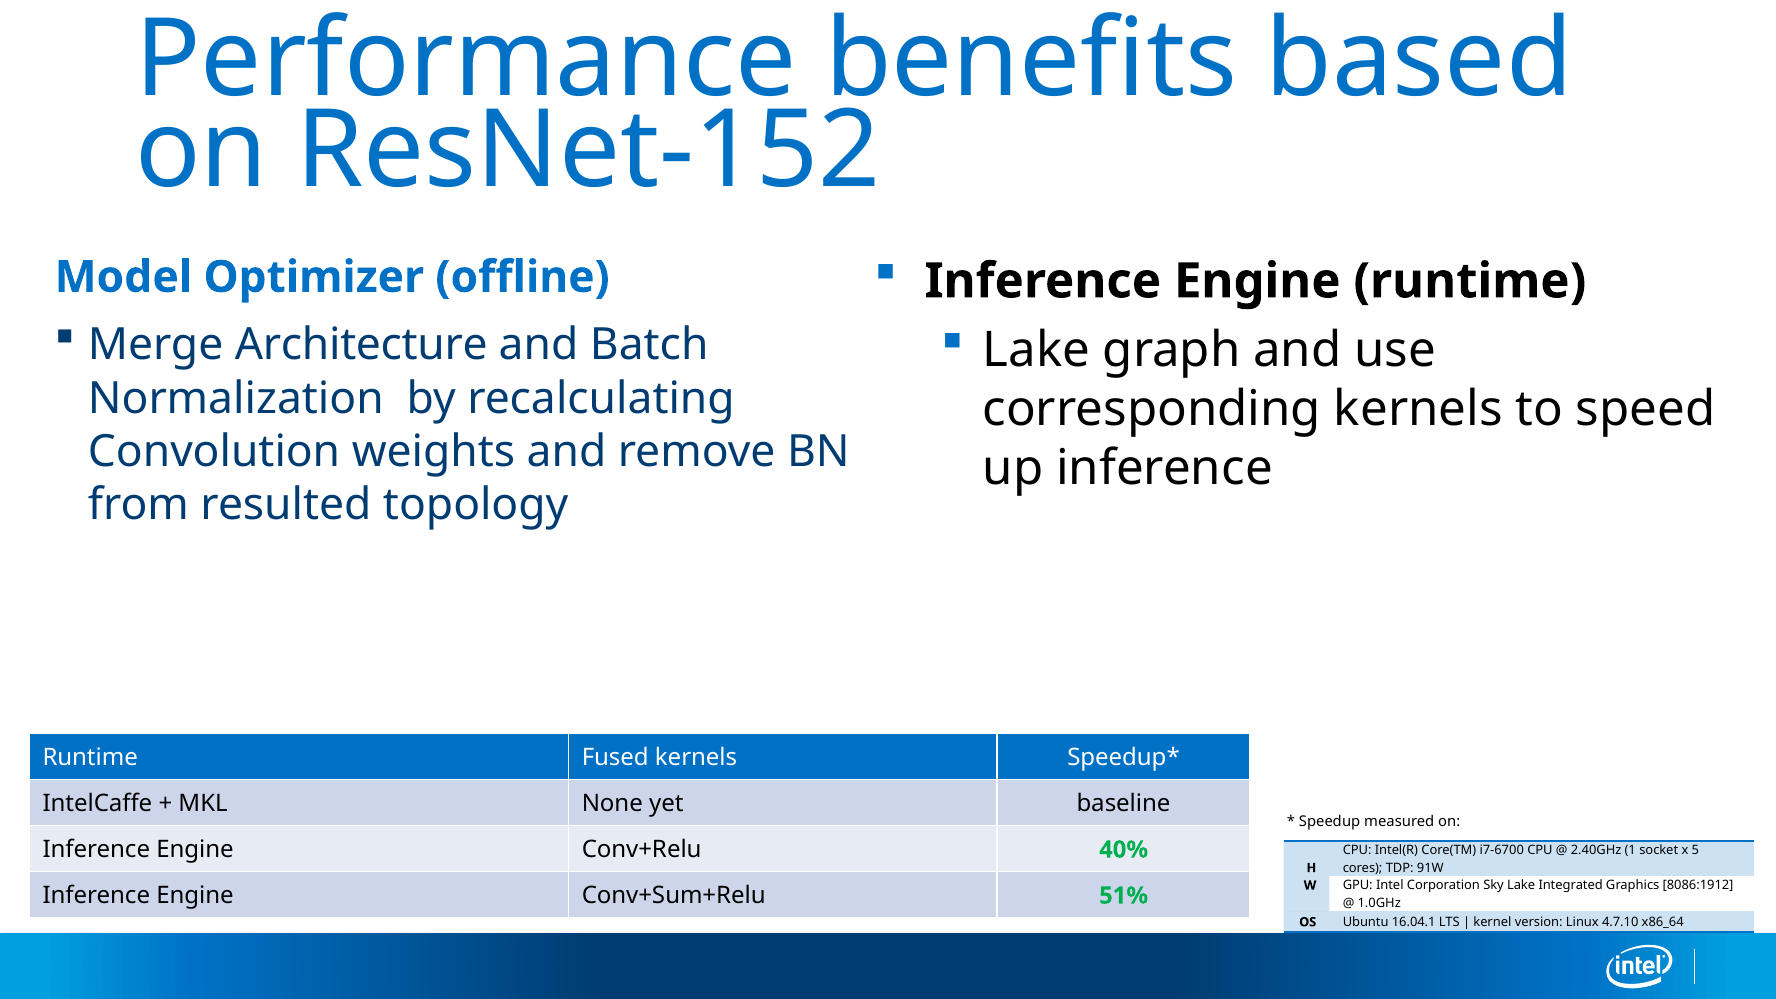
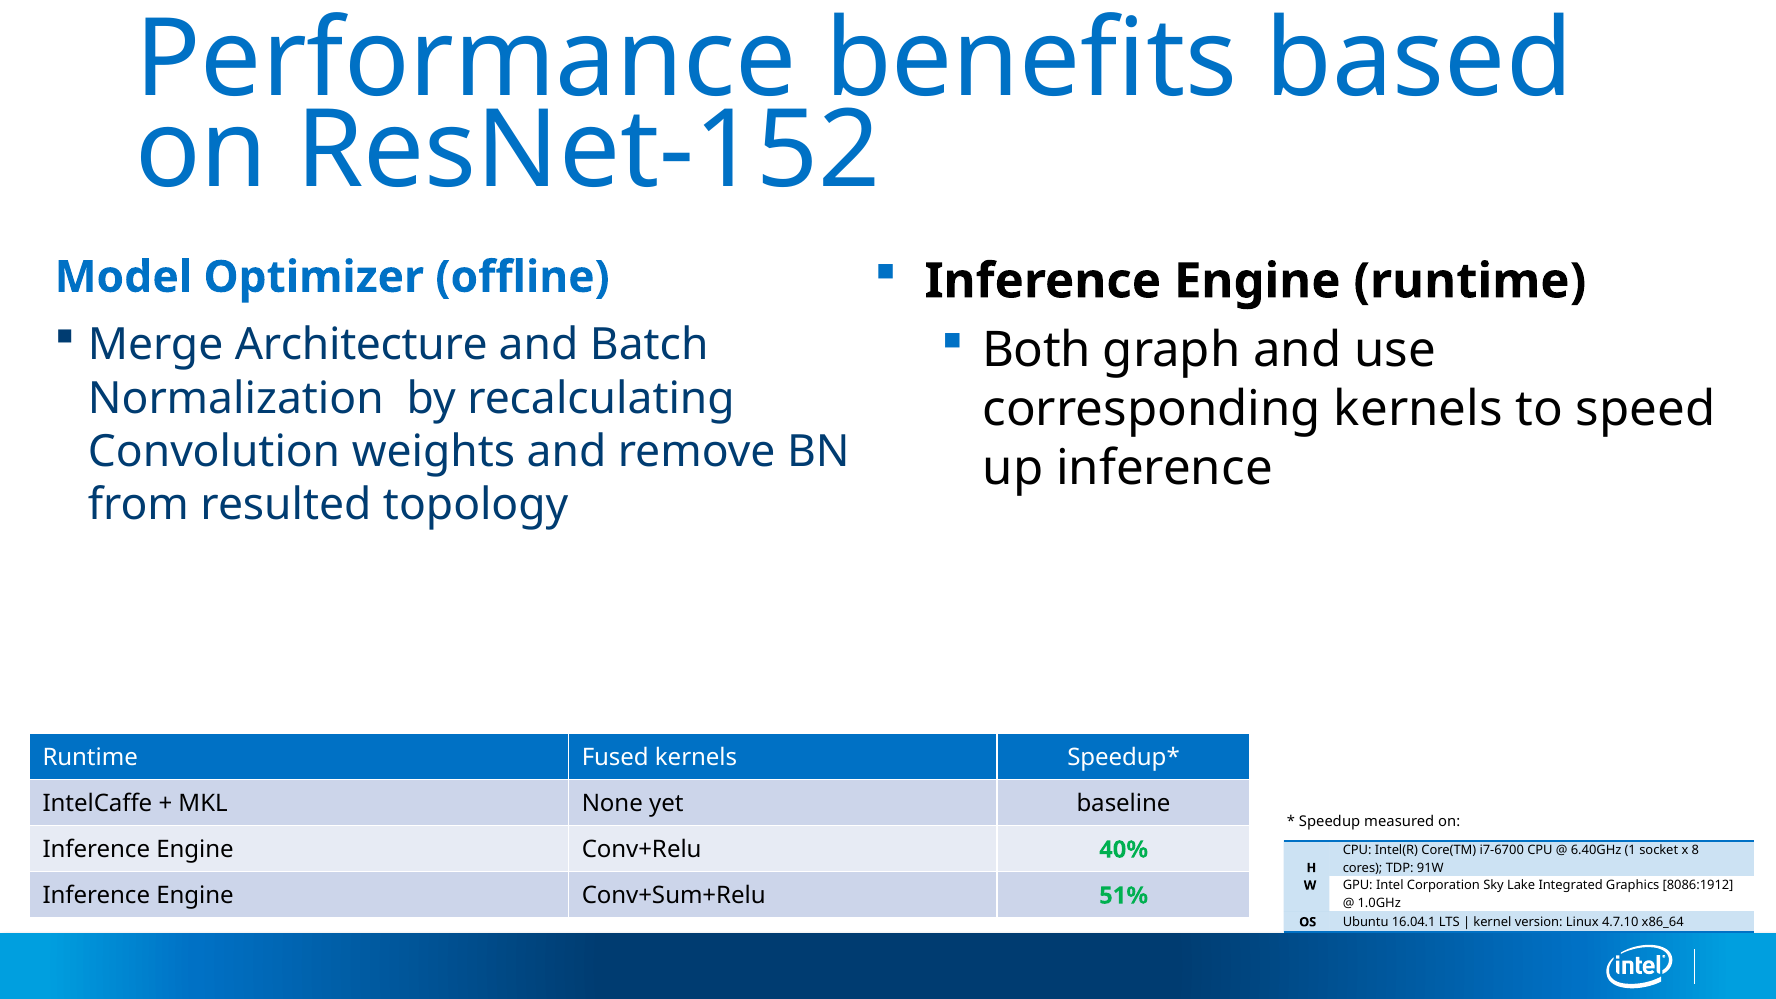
Lake: Lake -> Both (1037, 350)
2.40GHz: 2.40GHz -> 6.40GHz (1596, 850)
5: 5 -> 8 (1695, 850)
